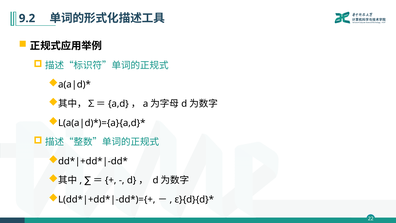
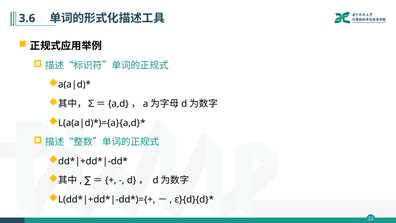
9.2: 9.2 -> 3.6 (27, 18)
